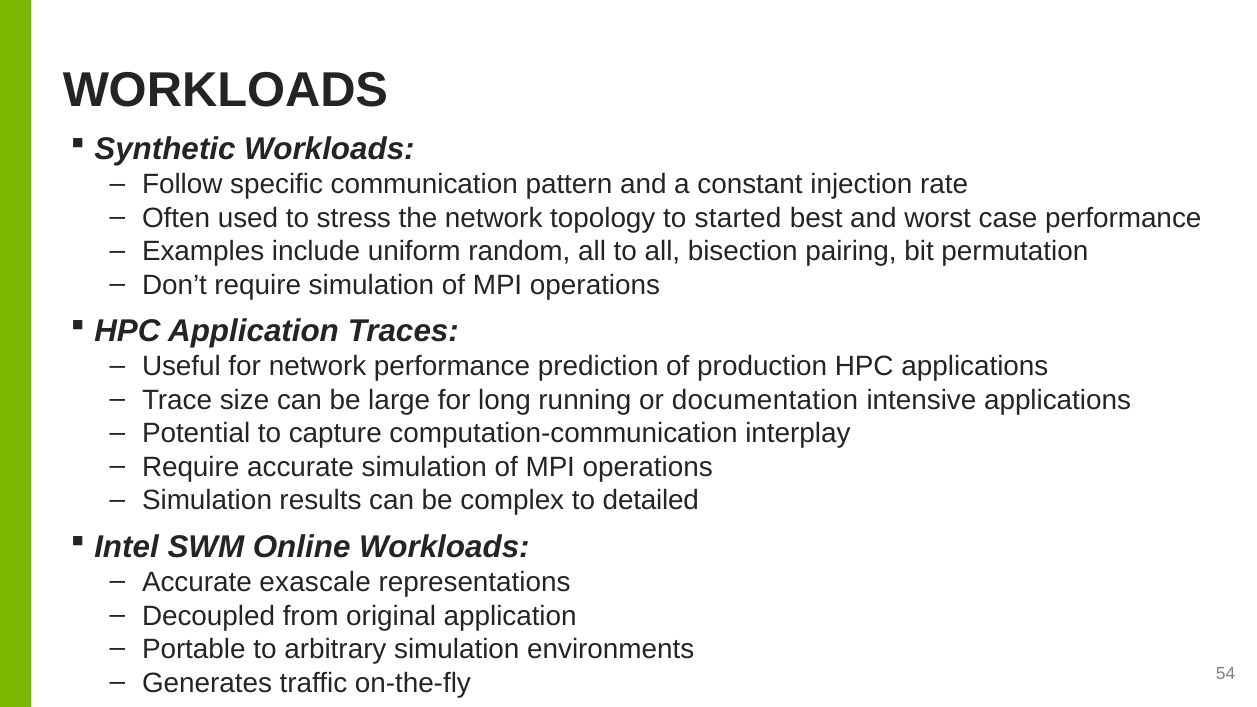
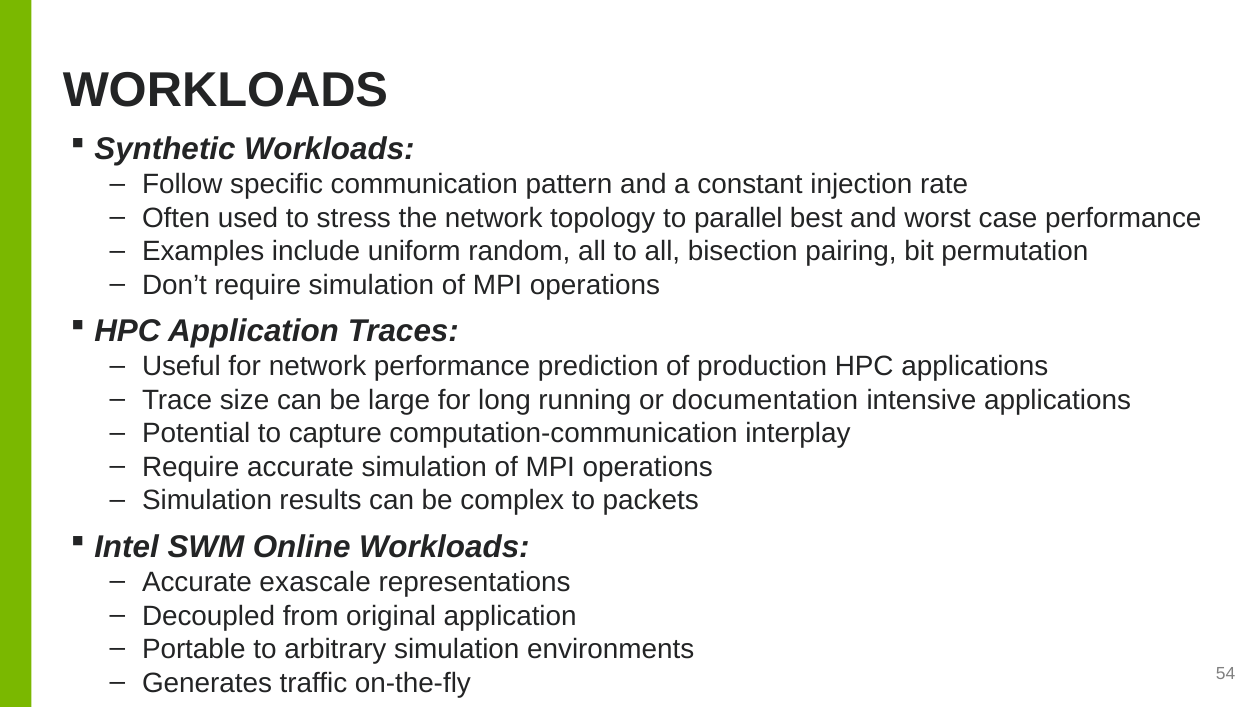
started: started -> parallel (738, 218)
detailed: detailed -> packets (651, 501)
